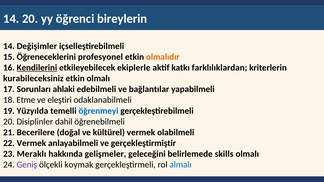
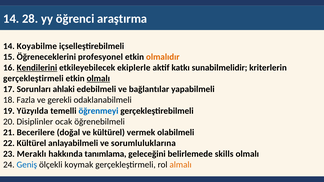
14 20: 20 -> 28 (30, 19)
bireylerin: bireylerin -> araştırma (122, 19)
Değişimler: Değişimler -> Koyabilme (37, 46)
farklılıklardan: farklılıklardan -> sunabilmelidir (220, 68)
kurabileceksiniz: kurabileceksiniz -> gerçekleştirmeli (33, 79)
olmalı underline: none -> present (98, 79)
Etme: Etme -> Fazla (26, 100)
eleştiri: eleştiri -> gerekli (60, 100)
dahil: dahil -> ocak (64, 122)
22 Vermek: Vermek -> Kültürel (31, 143)
gerçekleştirmiştir: gerçekleştirmiştir -> sorumluluklarına (143, 143)
gelişmeler: gelişmeler -> tanımlama (106, 154)
Geniş colour: purple -> blue (27, 165)
almalı colour: blue -> orange (181, 165)
